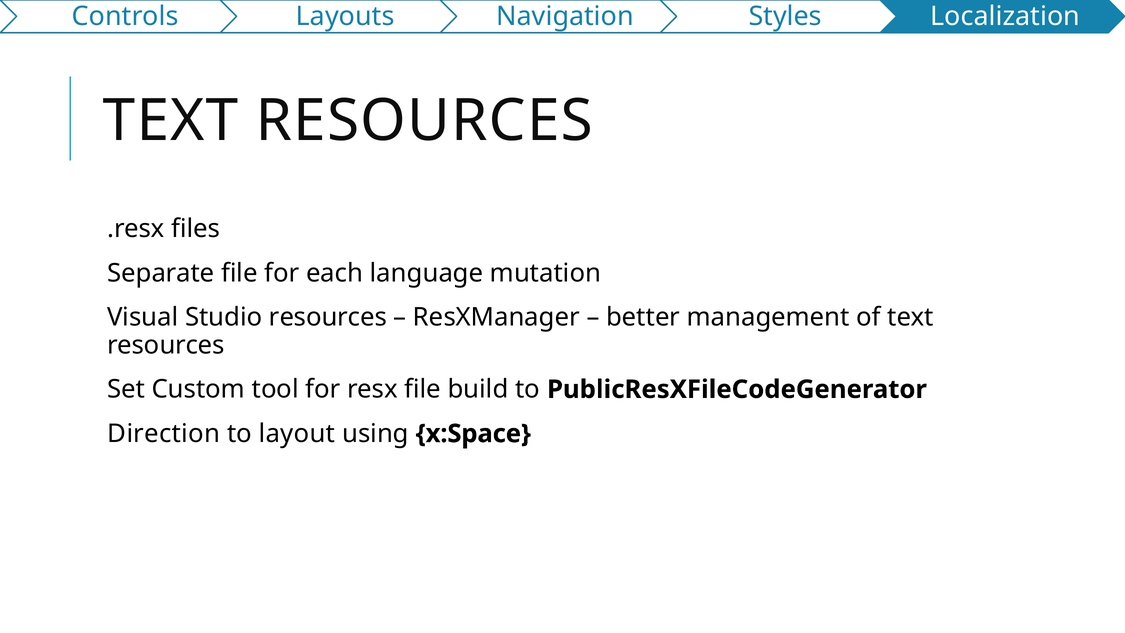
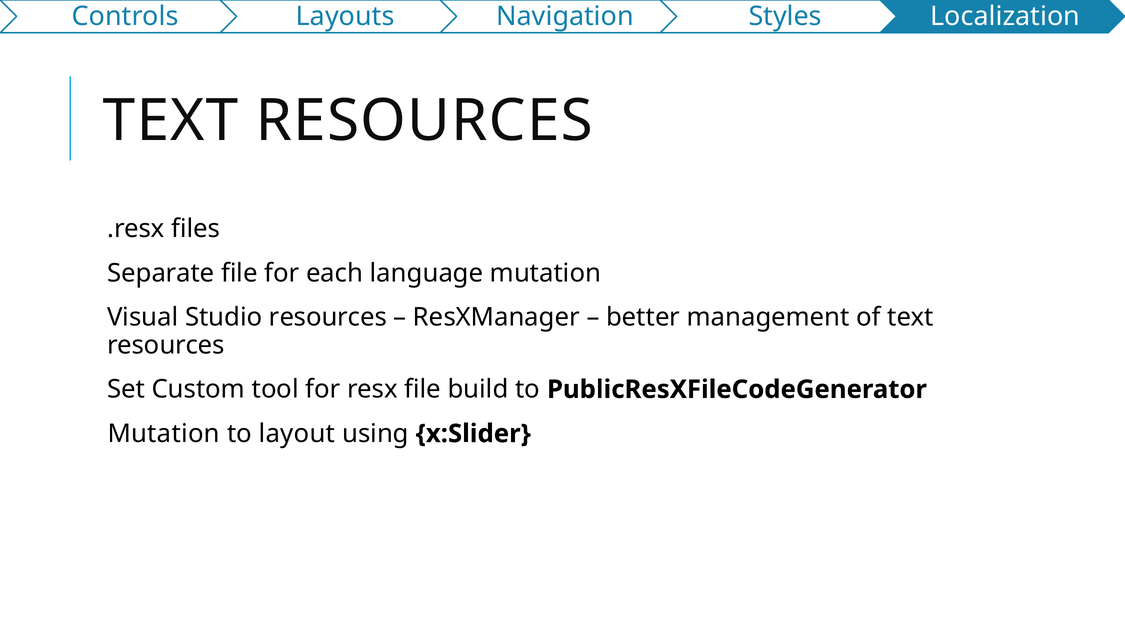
Direction: Direction -> Mutation (164, 434)
x:Space: x:Space -> x:Slider (473, 434)
